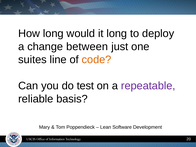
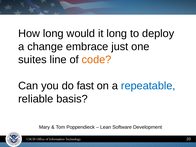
between: between -> embrace (87, 47)
test: test -> fast (85, 86)
repeatable colour: purple -> blue (148, 86)
